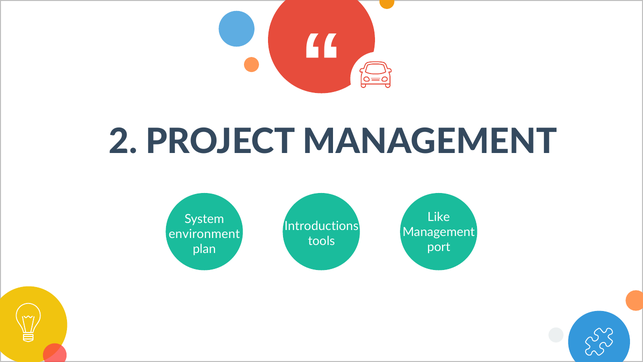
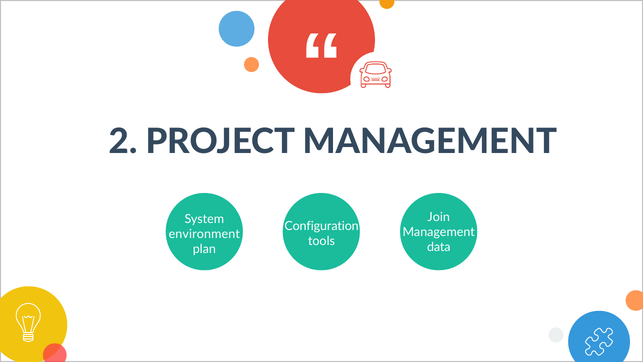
Like: Like -> Join (439, 217)
Introductions: Introductions -> Configuration (322, 226)
port: port -> data (439, 247)
